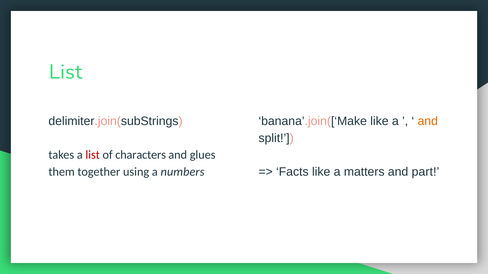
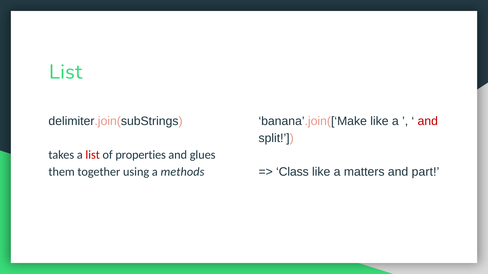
and colour: orange -> red (428, 121)
characters: characters -> properties (141, 155)
Facts: Facts -> Class (292, 172)
numbers: numbers -> methods (183, 172)
